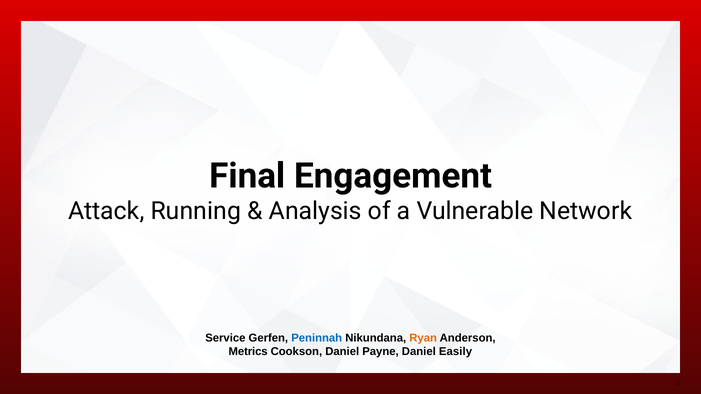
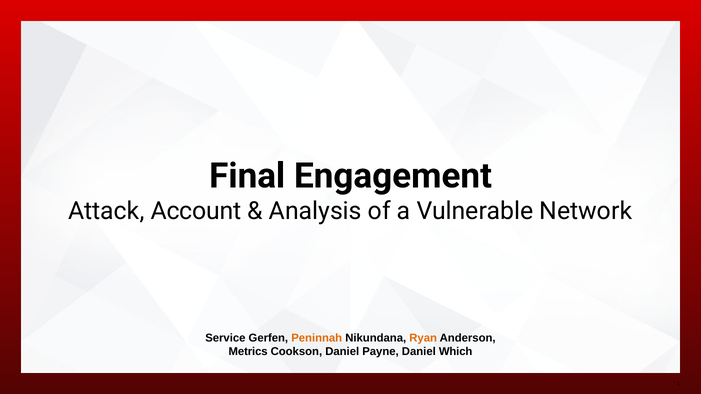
Running: Running -> Account (196, 211)
Peninnah colour: blue -> orange (317, 338)
Easily: Easily -> Which (456, 352)
